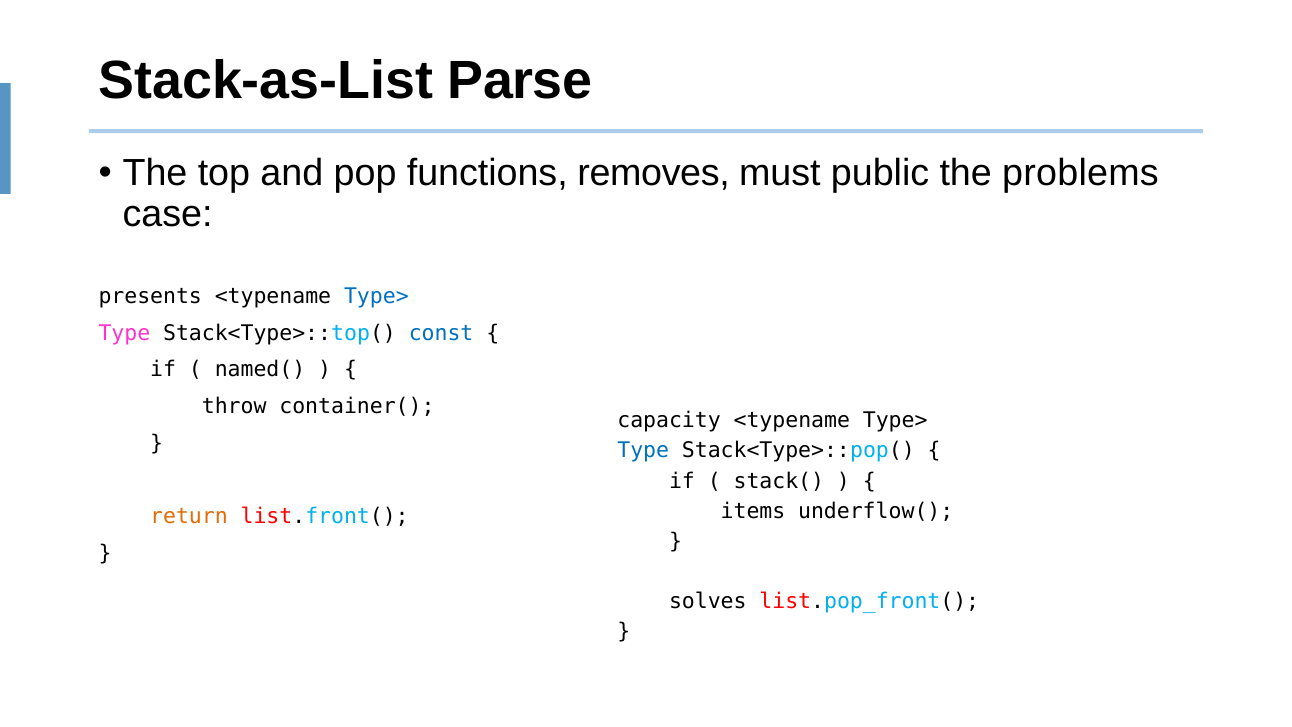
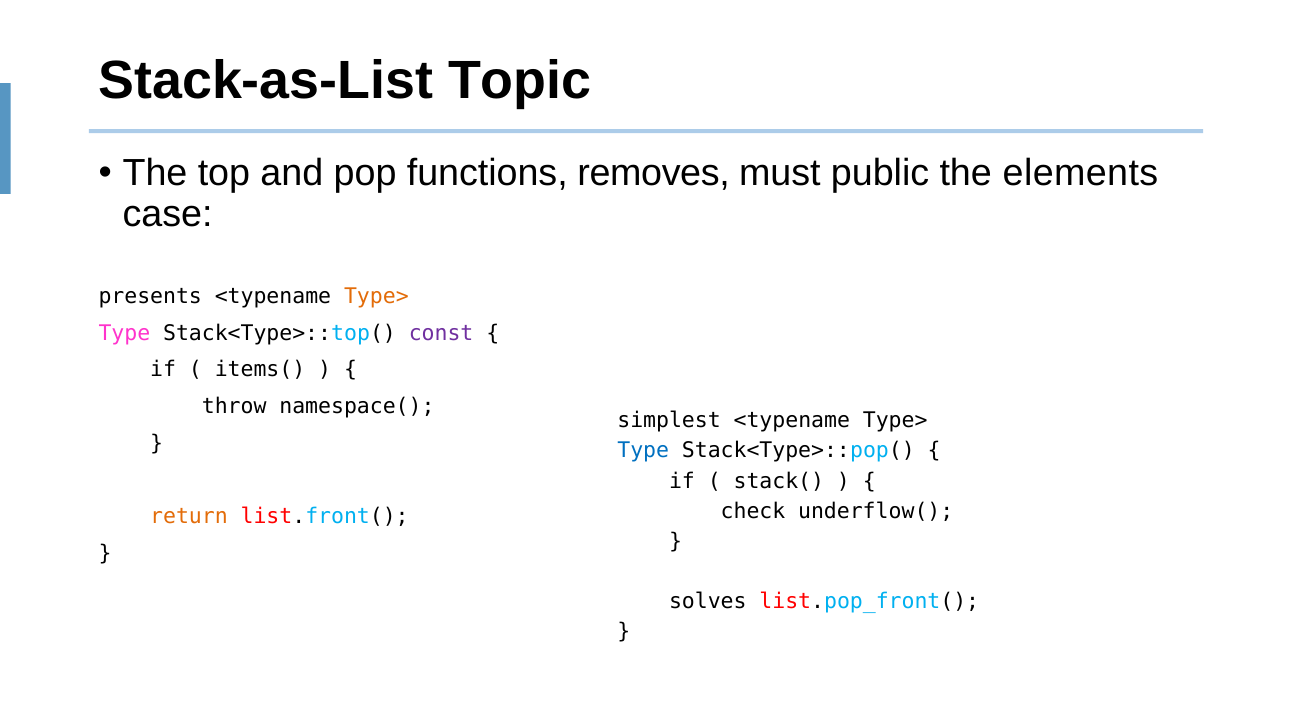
Parse: Parse -> Topic (520, 81)
problems: problems -> elements (1080, 173)
Type> colour: blue -> orange (376, 296)
const colour: blue -> purple (441, 333)
named(: named( -> items( (260, 370)
container(: container( -> namespace( (357, 406)
capacity: capacity -> simplest (669, 421)
items: items -> check (753, 511)
